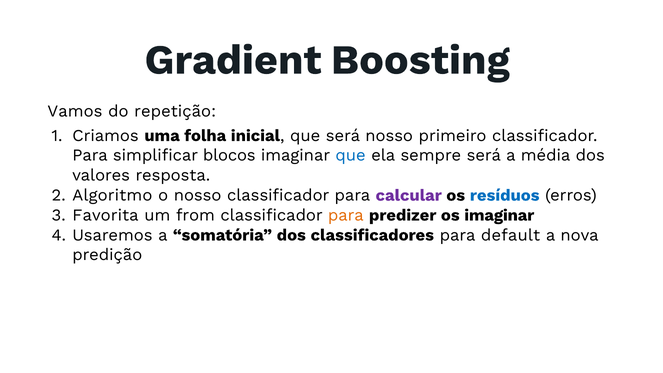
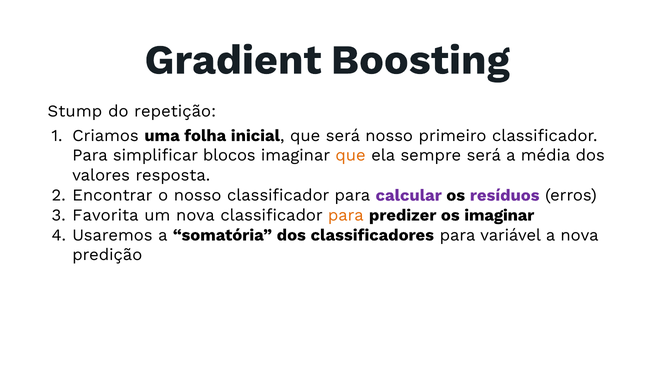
Vamos: Vamos -> Stump (75, 111)
que colour: blue -> orange (351, 155)
Algoritmo: Algoritmo -> Encontrar (112, 195)
resíduos colour: blue -> purple (505, 195)
um from: from -> nova (195, 215)
default: default -> variável (511, 235)
